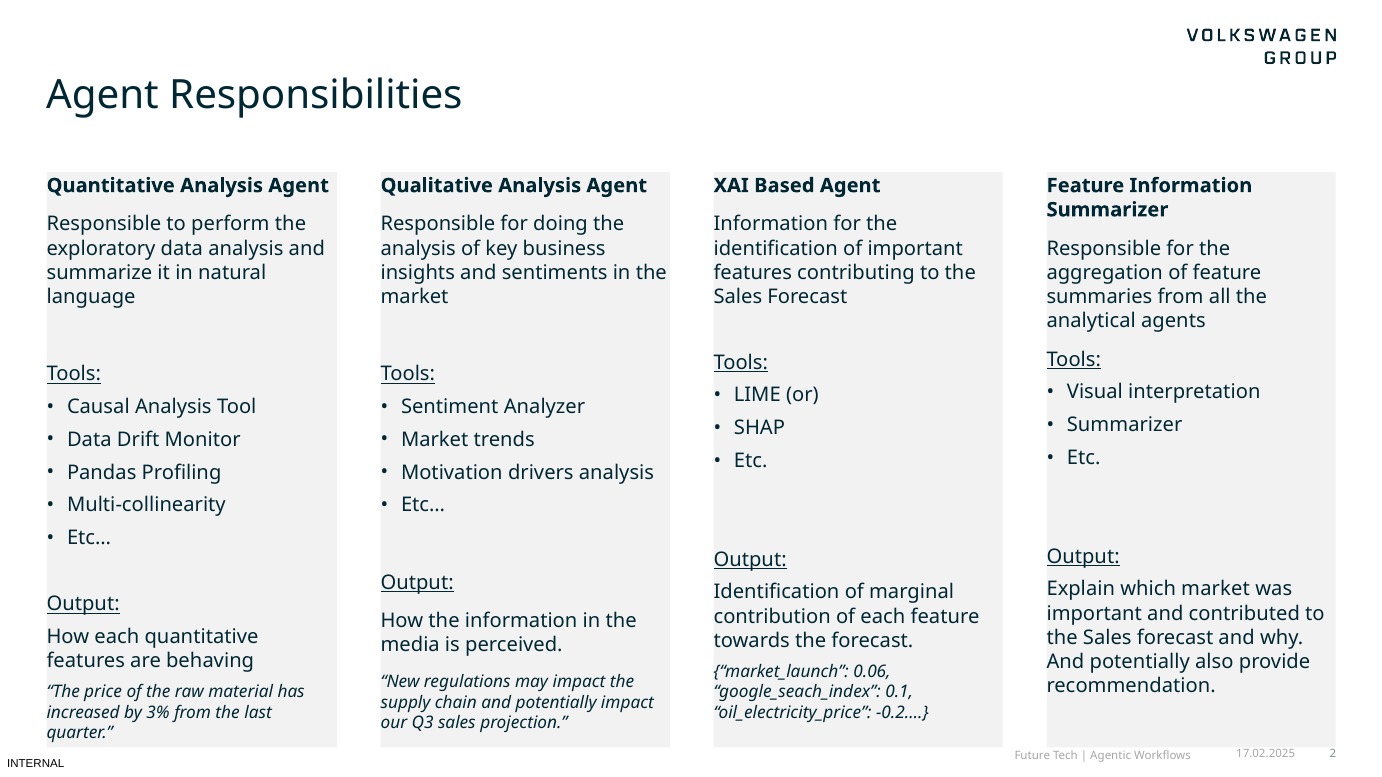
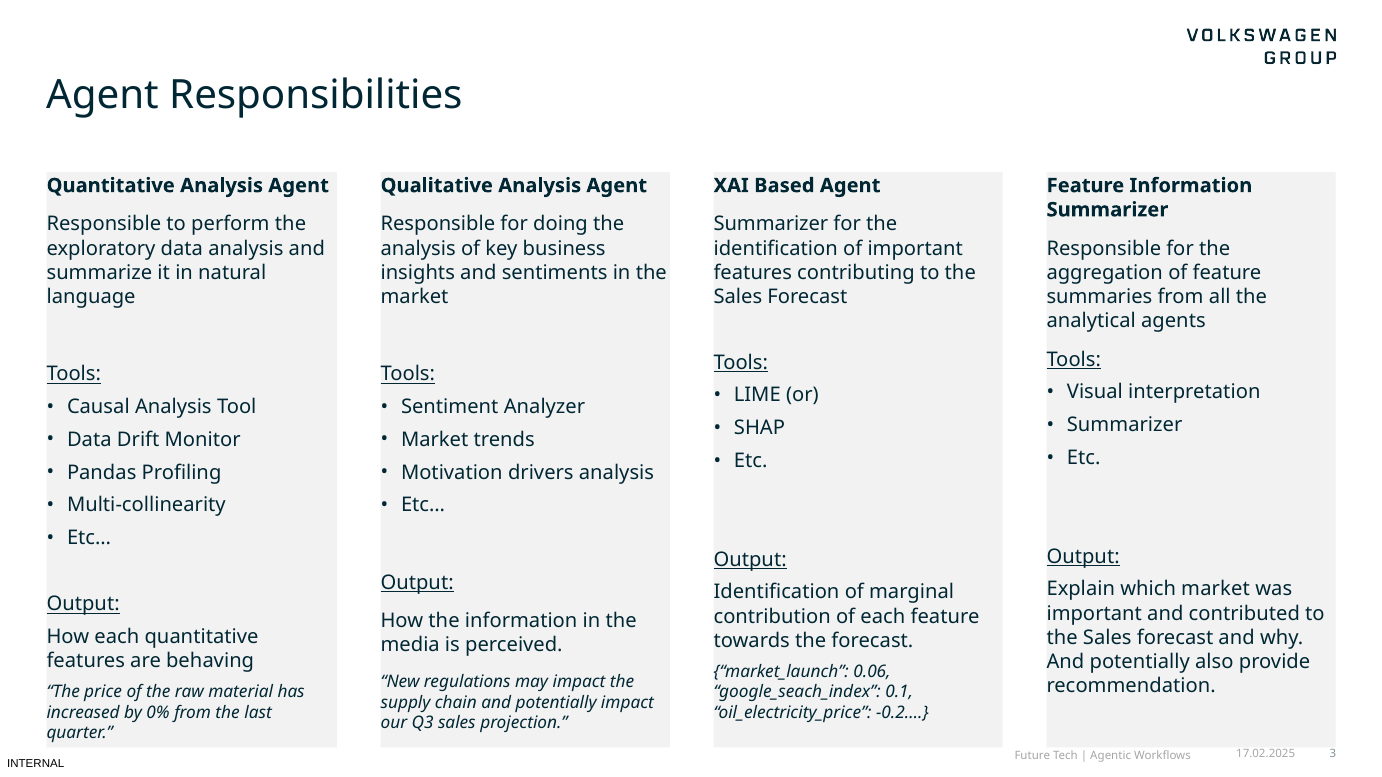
Information: Information -> Summarizer (771, 224)
3%: 3% -> 0% (158, 713)
2: 2 -> 3 (1333, 755)
